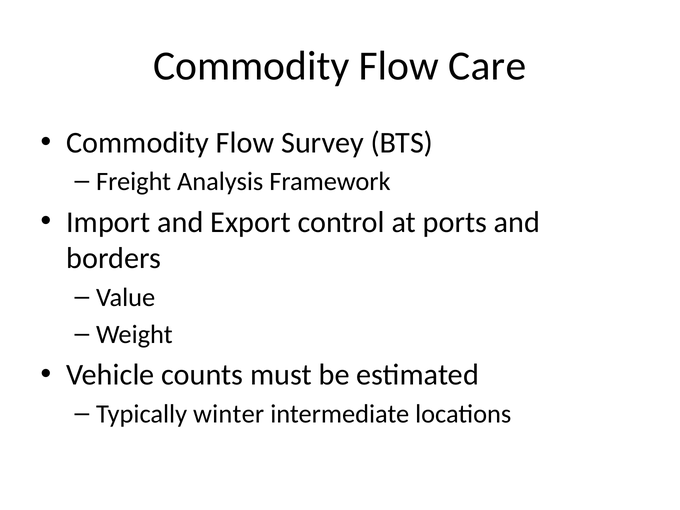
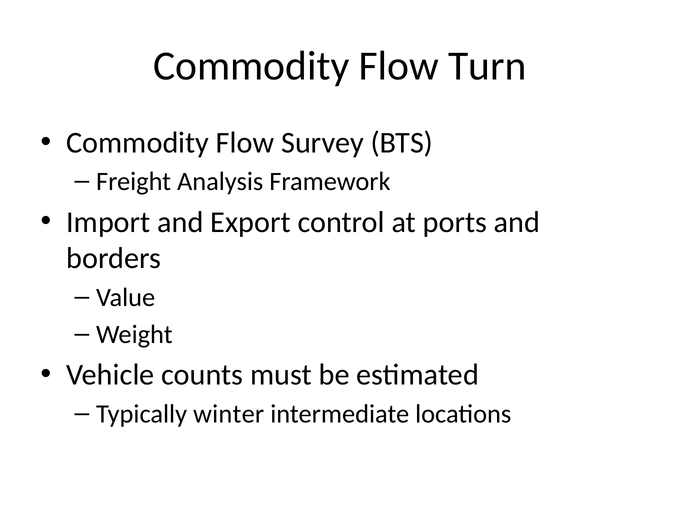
Care: Care -> Turn (487, 66)
